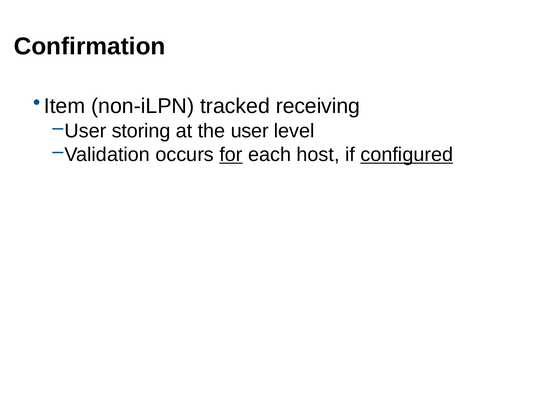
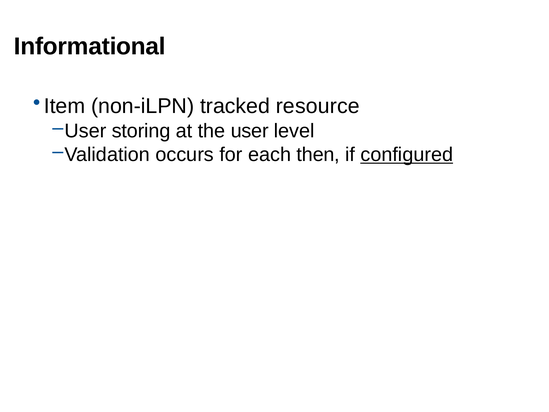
Confirmation: Confirmation -> Informational (90, 46)
receiving: receiving -> resource (318, 106)
for underline: present -> none (231, 155)
host: host -> then (318, 155)
